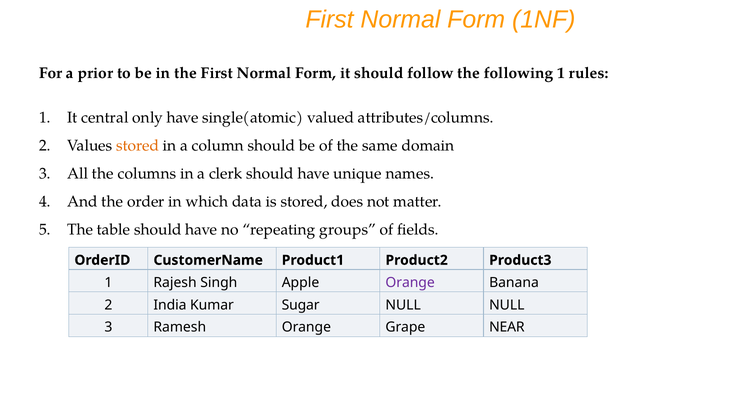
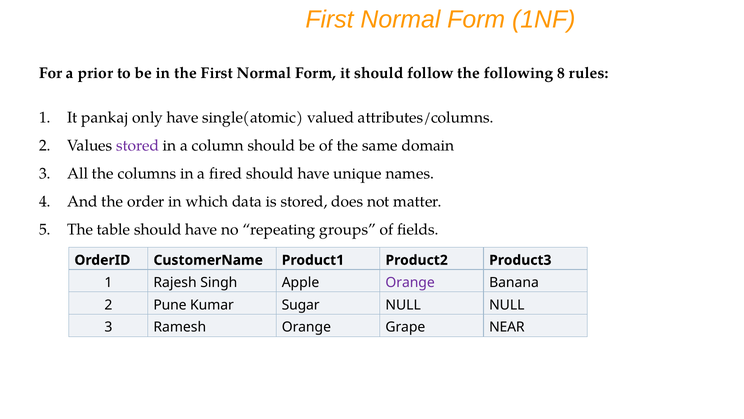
following 1: 1 -> 8 (561, 73)
central: central -> pankaj (105, 118)
stored colour: orange -> purple (138, 146)
clerk: clerk -> fired (226, 173)
India: India -> Pune (170, 305)
